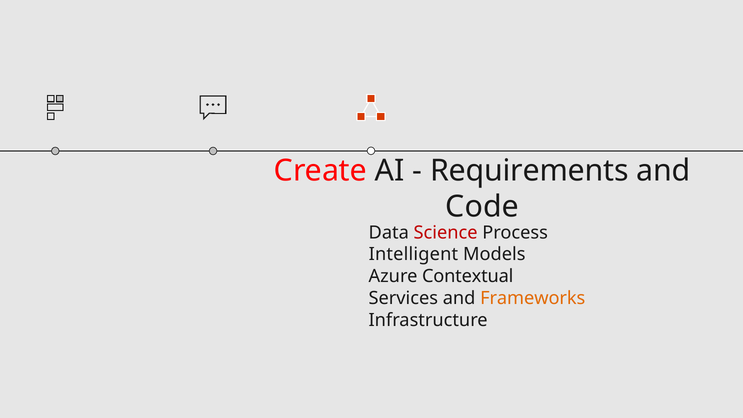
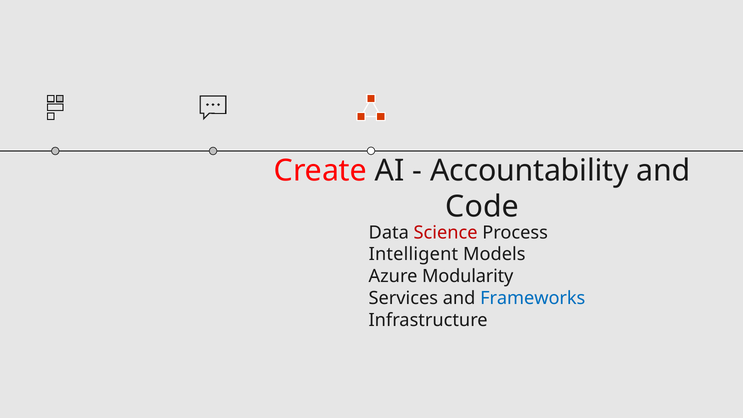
Requirements: Requirements -> Accountability (529, 170)
Contextual: Contextual -> Modularity (468, 276)
Frameworks colour: orange -> blue (533, 298)
